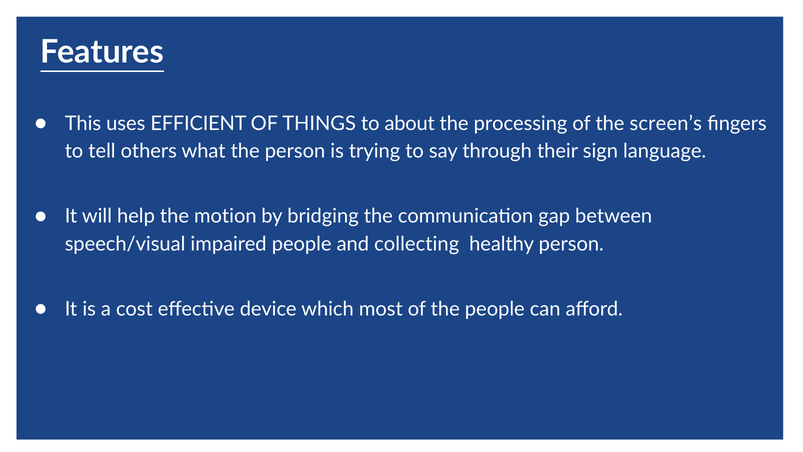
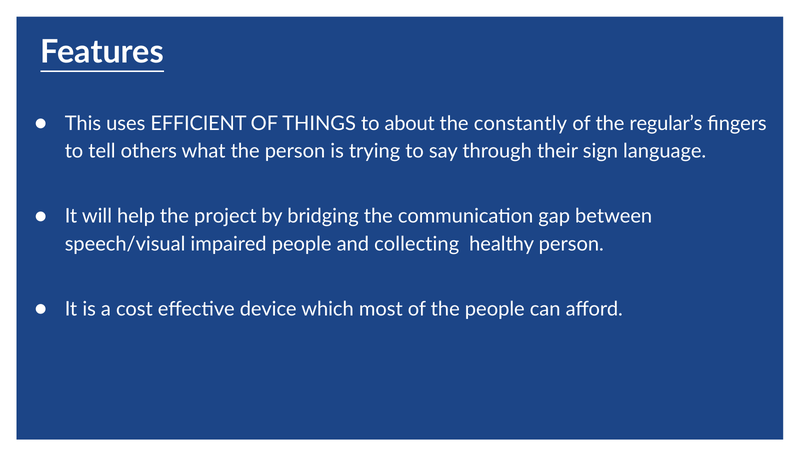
processing: processing -> constantly (520, 124)
screen’s: screen’s -> regular’s (666, 124)
motion: motion -> project (225, 216)
